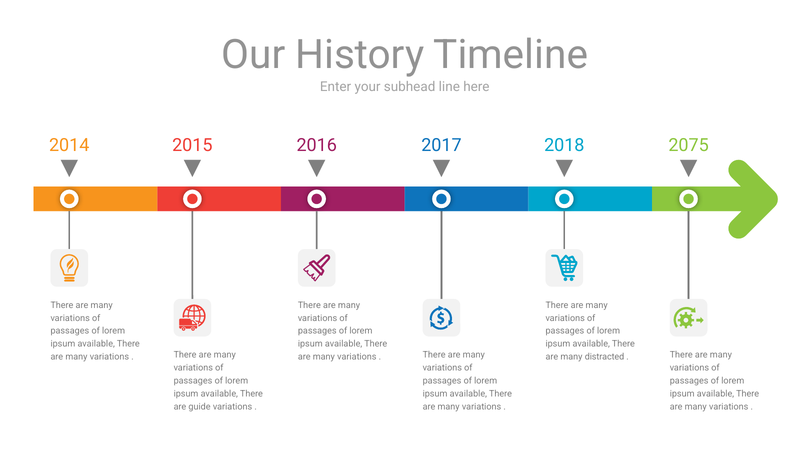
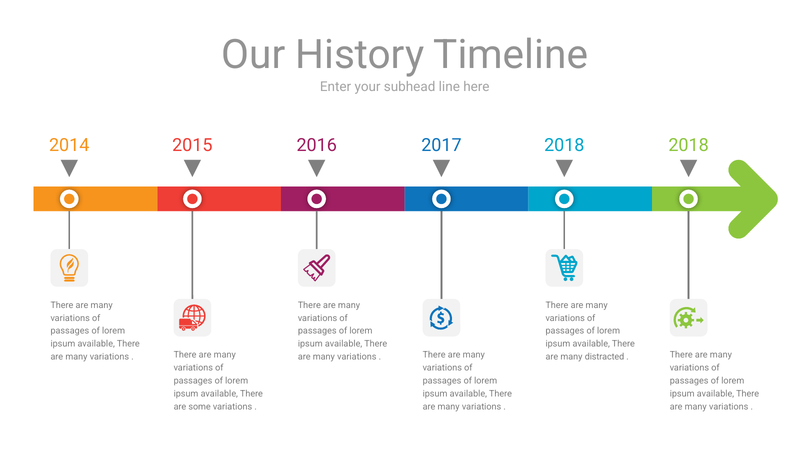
2075: 2075 -> 2018 (689, 146)
guide: guide -> some (200, 407)
